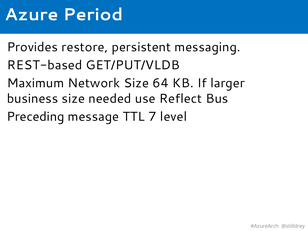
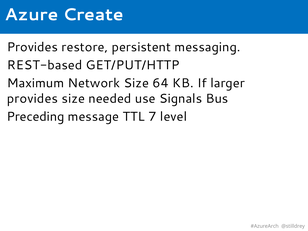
Period: Period -> Create (93, 15)
GET/PUT/VLDB: GET/PUT/VLDB -> GET/PUT/HTTP (133, 65)
business: business -> provides (32, 99)
Reflect: Reflect -> Signals (181, 99)
